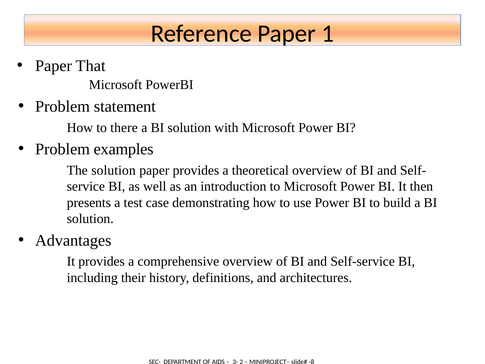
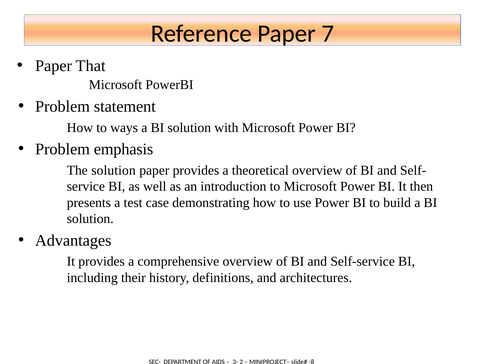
1: 1 -> 7 (328, 34)
there: there -> ways (124, 128)
examples: examples -> emphasis (124, 149)
